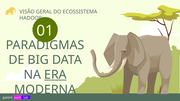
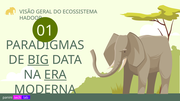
BIG underline: none -> present (38, 60)
